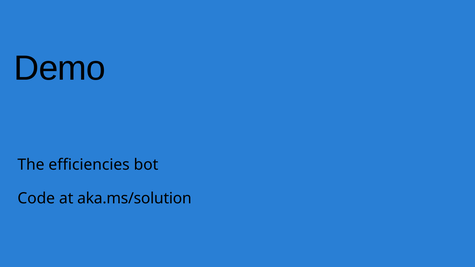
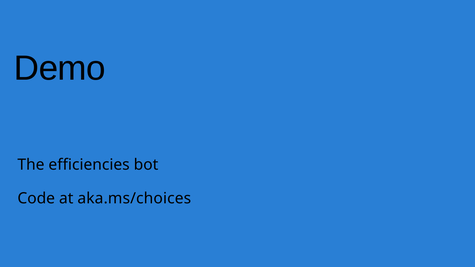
aka.ms/solution: aka.ms/solution -> aka.ms/choices (134, 198)
